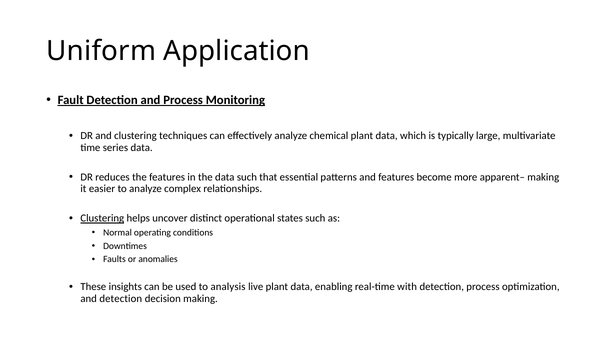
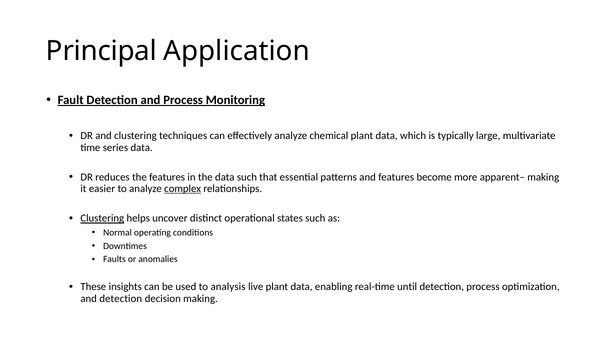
Uniform: Uniform -> Principal (101, 51)
complex underline: none -> present (183, 188)
with: with -> until (407, 286)
